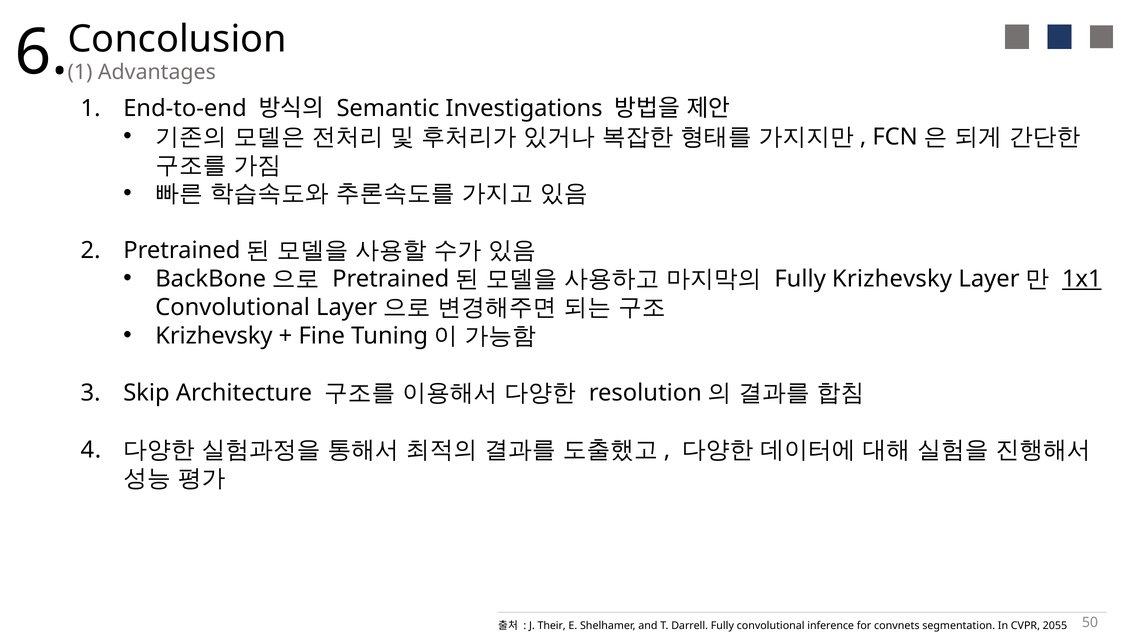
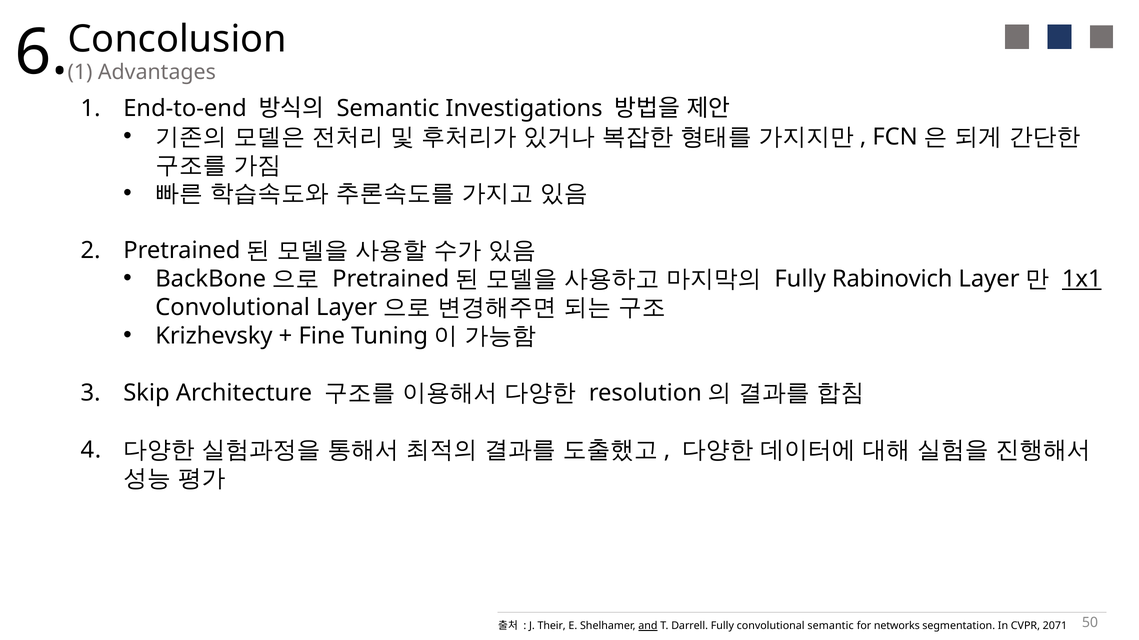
Fully Krizhevsky: Krizhevsky -> Rabinovich (892, 279)
and underline: none -> present (648, 627)
convolutional inference: inference -> semantic (831, 627)
convnets: convnets -> networks (897, 627)
2055: 2055 -> 2071 (1055, 627)
